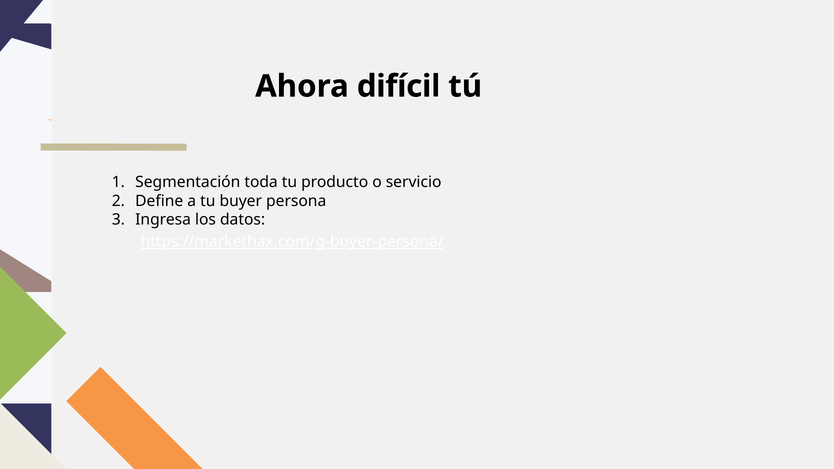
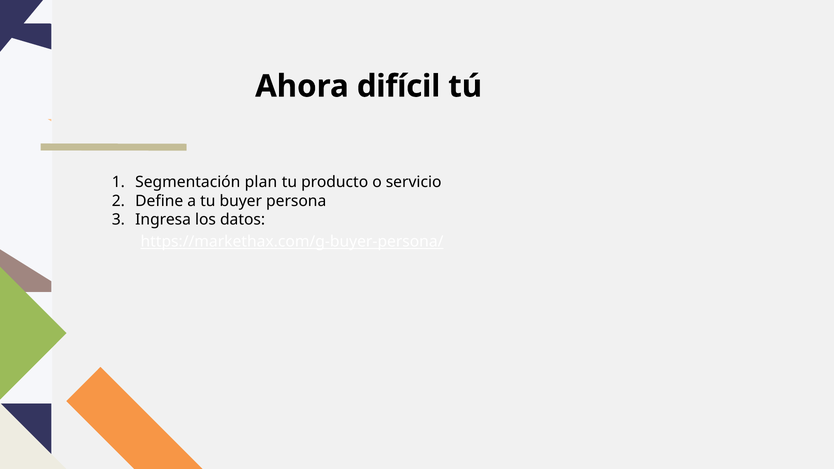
toda: toda -> plan (261, 182)
